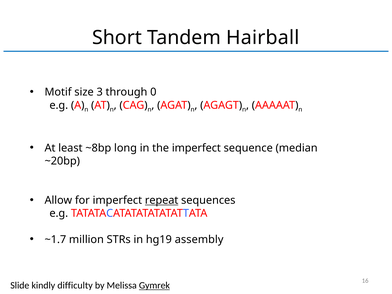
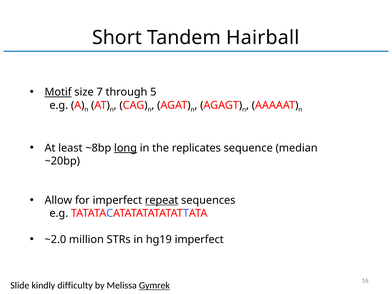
Motif underline: none -> present (58, 92)
3: 3 -> 7 (100, 92)
0: 0 -> 5 (153, 92)
long underline: none -> present (125, 148)
the imperfect: imperfect -> replicates (196, 148)
~1.7: ~1.7 -> ~2.0 (55, 239)
hg19 assembly: assembly -> imperfect (199, 239)
